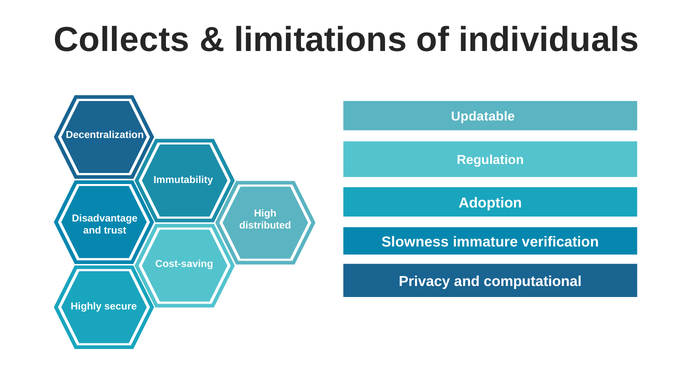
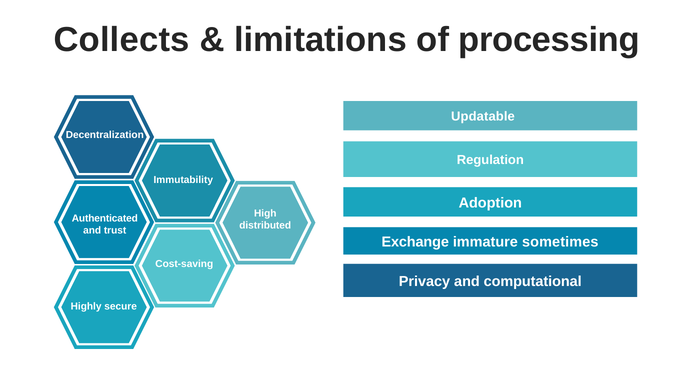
individuals: individuals -> processing (549, 40)
Disadvantage: Disadvantage -> Authenticated (105, 218)
Slowness: Slowness -> Exchange (415, 241)
verification: verification -> sometimes (560, 241)
